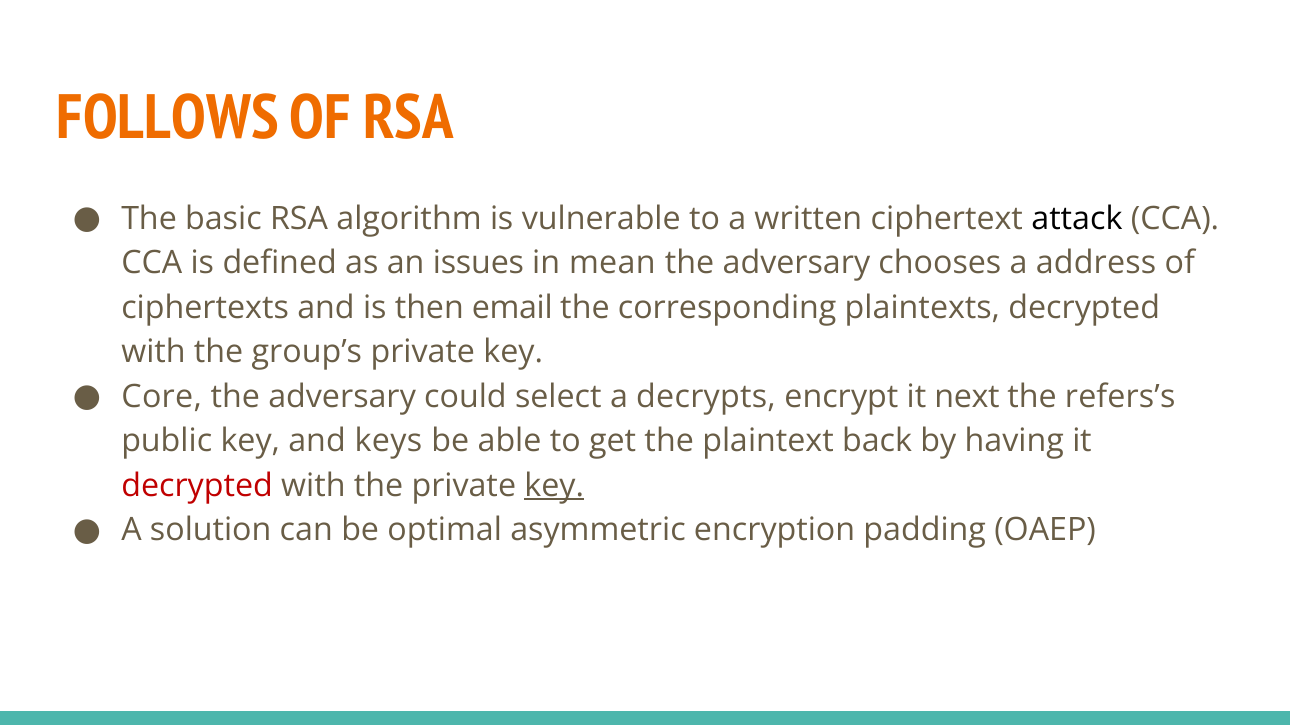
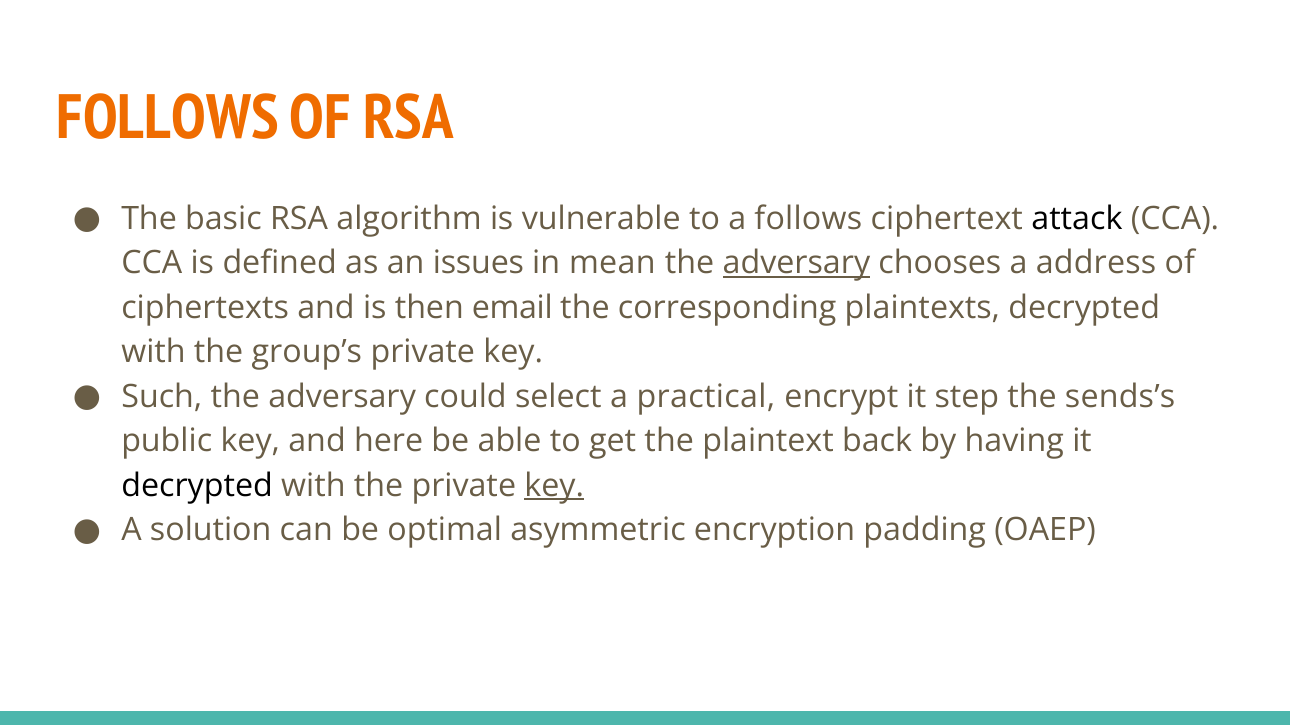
a written: written -> follows (808, 219)
adversary underline: none -> present (796, 263)
Core: Core -> Such (162, 397)
decrypts: decrypts -> practical (706, 397)
next: next -> step (967, 397)
refers’s: refers’s -> sends’s (1120, 397)
keys: keys -> here (389, 441)
decrypted colour: red -> black (197, 486)
